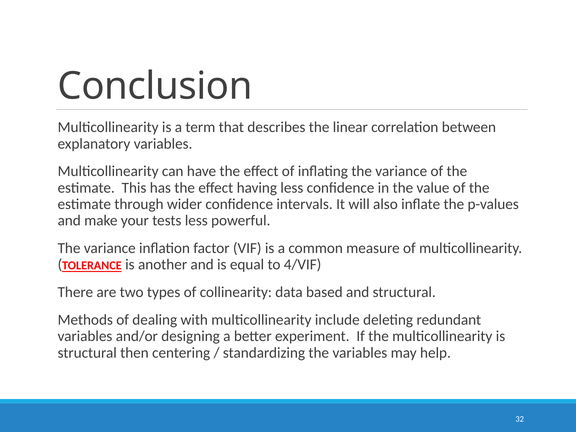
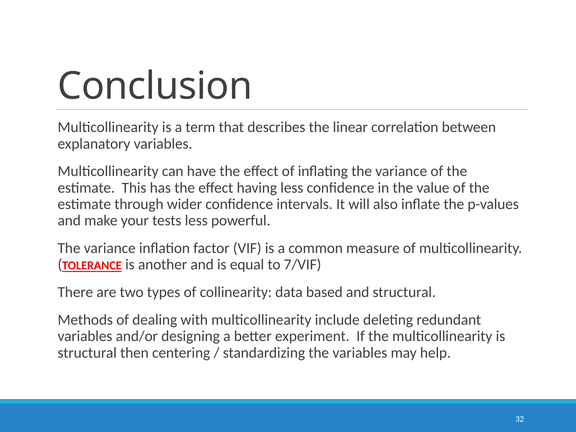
4/VIF: 4/VIF -> 7/VIF (303, 265)
